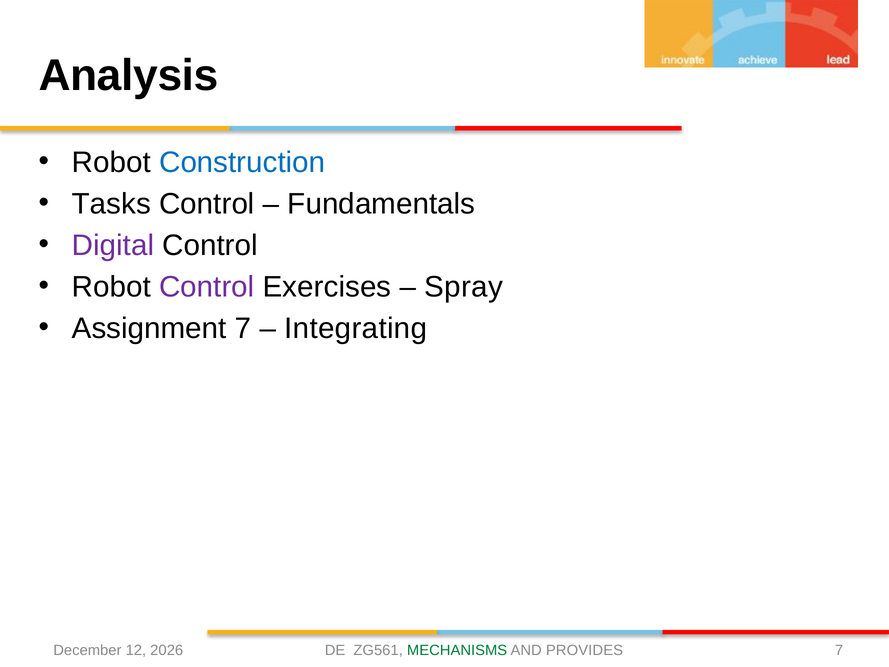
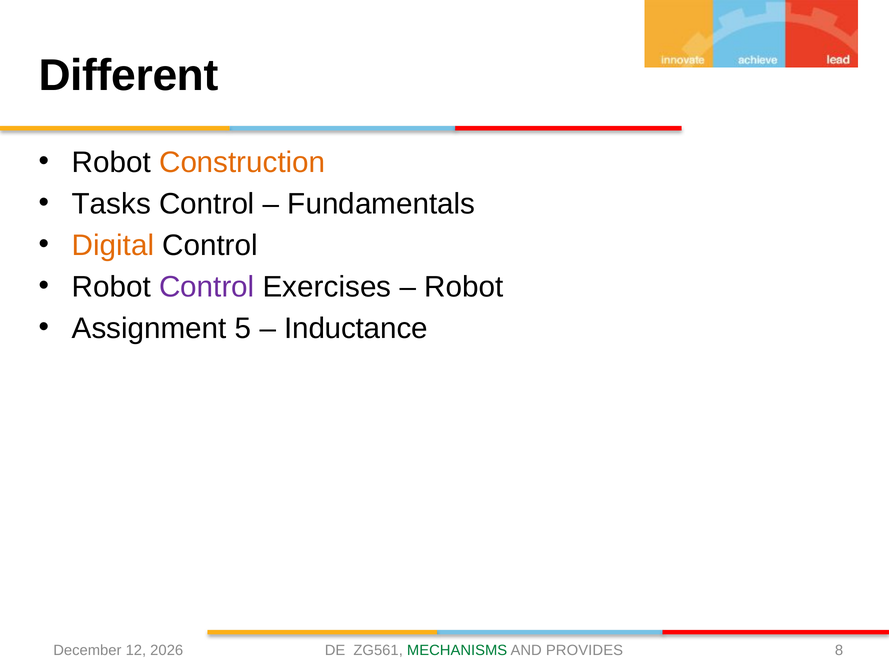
Analysis: Analysis -> Different (129, 76)
Construction colour: blue -> orange (242, 162)
Digital colour: purple -> orange (113, 245)
Spray: Spray -> Robot (464, 287)
Assignment 7: 7 -> 5 (243, 328)
Integrating: Integrating -> Inductance (356, 328)
7: 7 -> 8 (839, 650)
